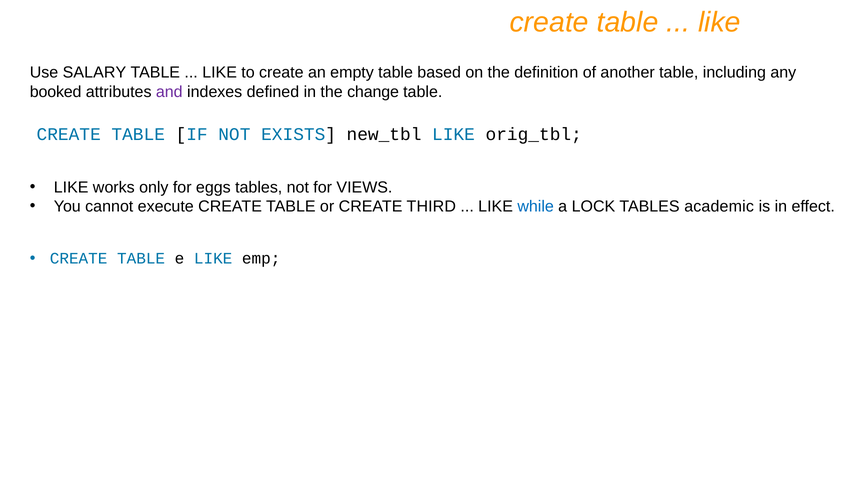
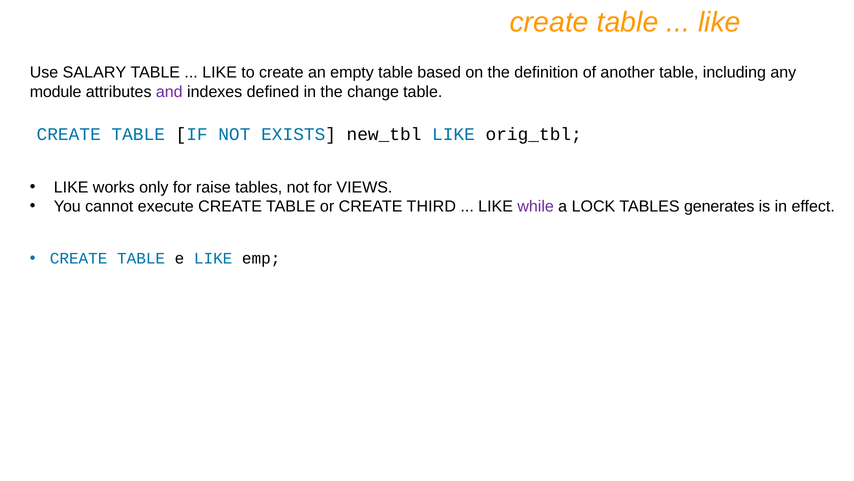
booked: booked -> module (56, 92)
eggs: eggs -> raise (213, 187)
while colour: blue -> purple (536, 206)
academic: academic -> generates (719, 206)
